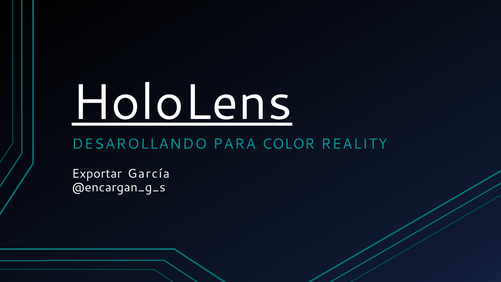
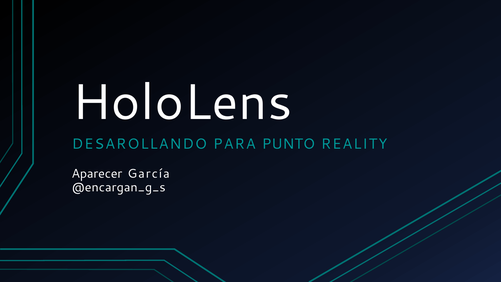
HoloLens underline: present -> none (182, 102)
COLOR: COLOR -> PUNTO (288, 144)
Exportar: Exportar -> Aparecer (97, 174)
